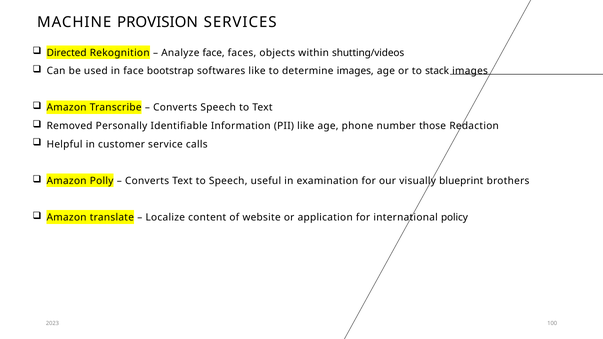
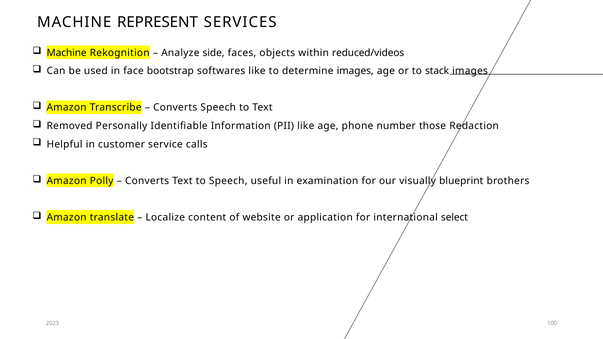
PROVISION: PROVISION -> REPRESENT (157, 22)
Directed: Directed -> Machine (67, 53)
Analyze face: face -> side (214, 53)
shutting/videos: shutting/videos -> reduced/videos (368, 53)
policy: policy -> select (454, 218)
